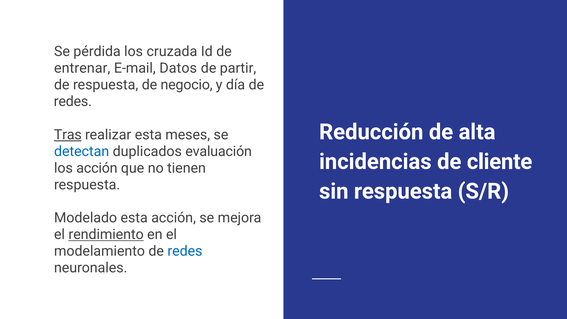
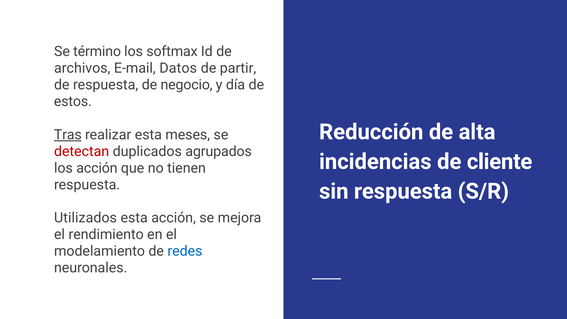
pérdida: pérdida -> término (97, 52)
cruzada: cruzada -> softmax (172, 52)
entrenar: entrenar -> archivos (82, 68)
redes: redes -> estos (73, 101)
detectan colour: blue -> red (82, 151)
evaluación: evaluación -> agrupados (219, 151)
Modelado: Modelado -> Utilizados (86, 218)
rendimiento underline: present -> none (106, 235)
